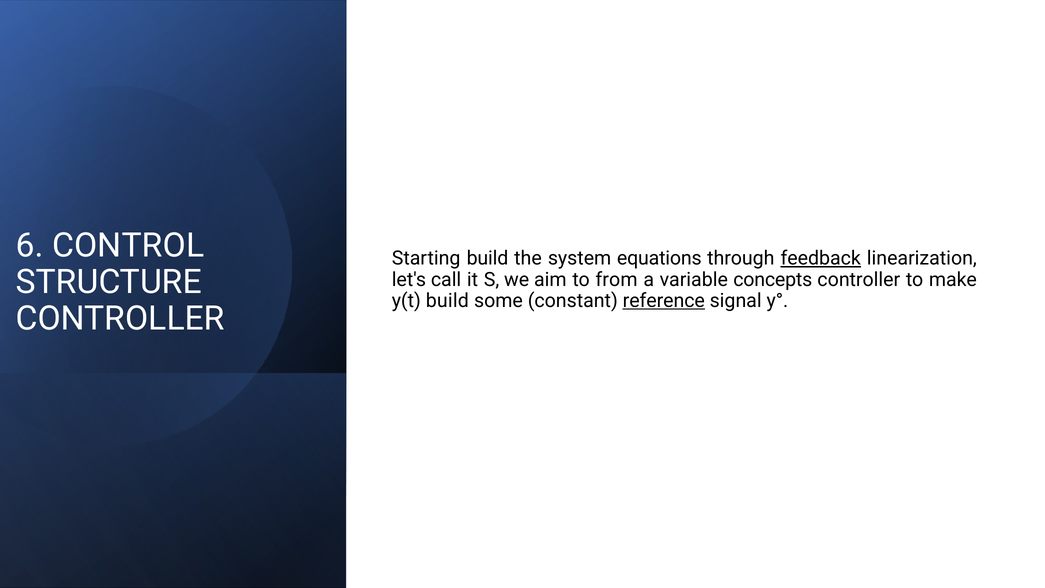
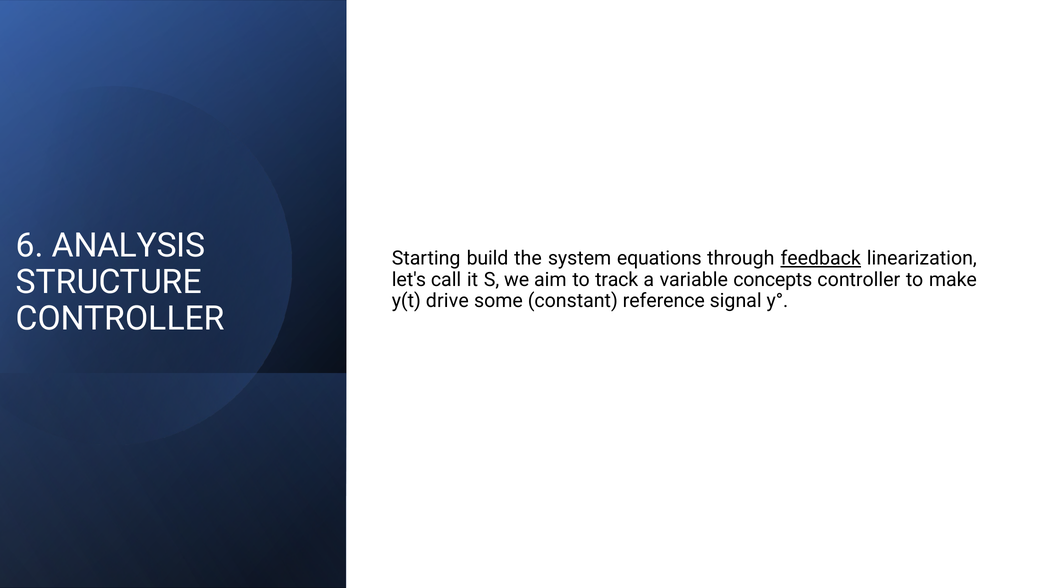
CONTROL: CONTROL -> ANALYSIS (128, 246)
from: from -> track (617, 279)
y(t build: build -> drive (447, 301)
reference underline: present -> none (664, 301)
